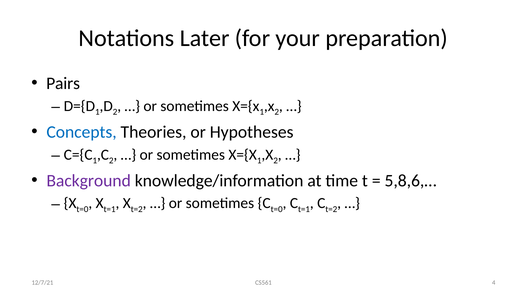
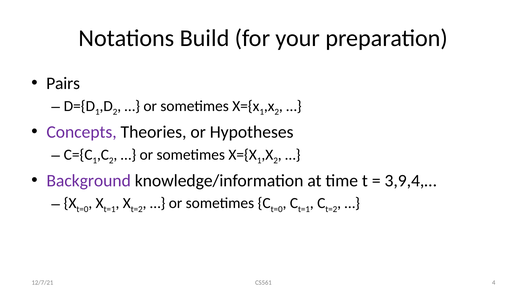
Later: Later -> Build (205, 38)
Concepts colour: blue -> purple (82, 132)
5,8,6,…: 5,8,6,… -> 3,9,4,… (411, 181)
